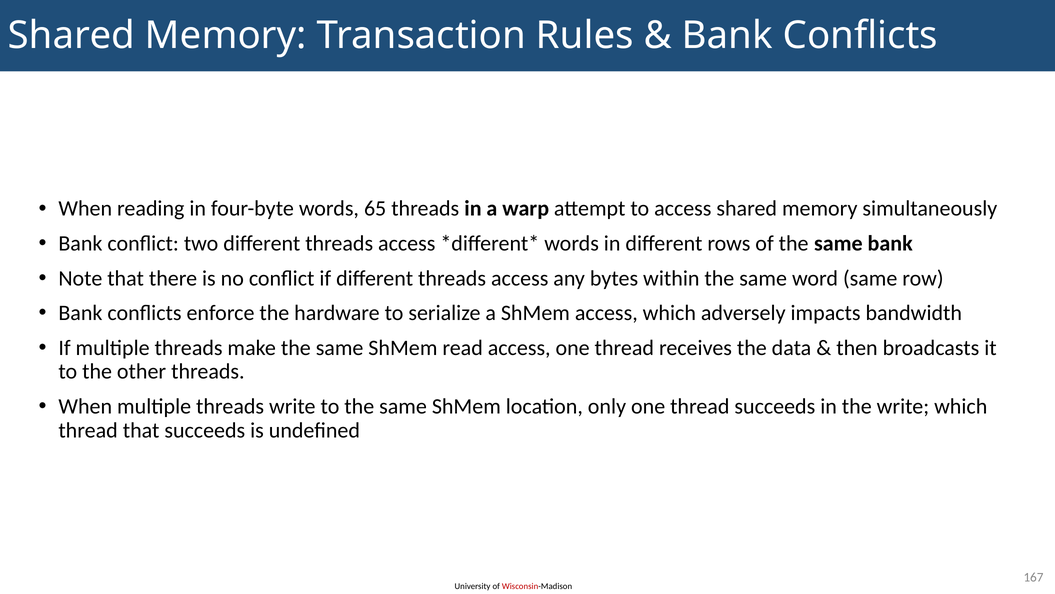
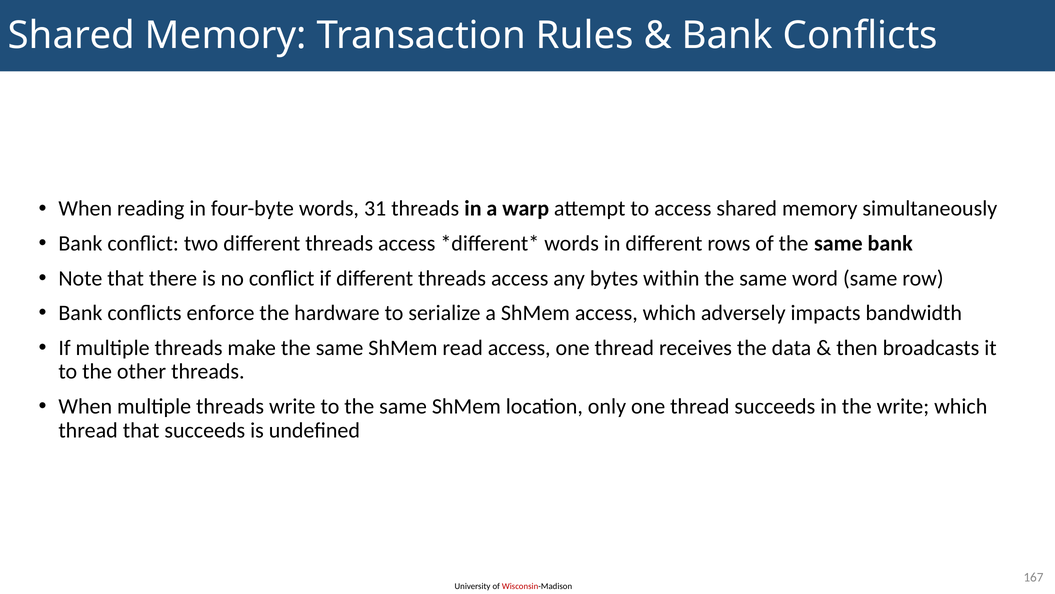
65: 65 -> 31 (375, 208)
